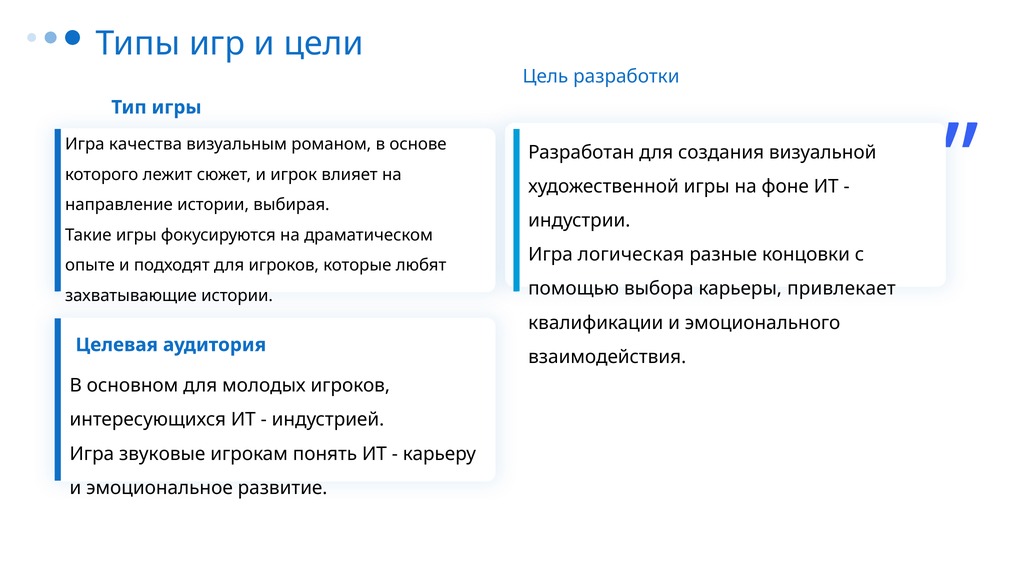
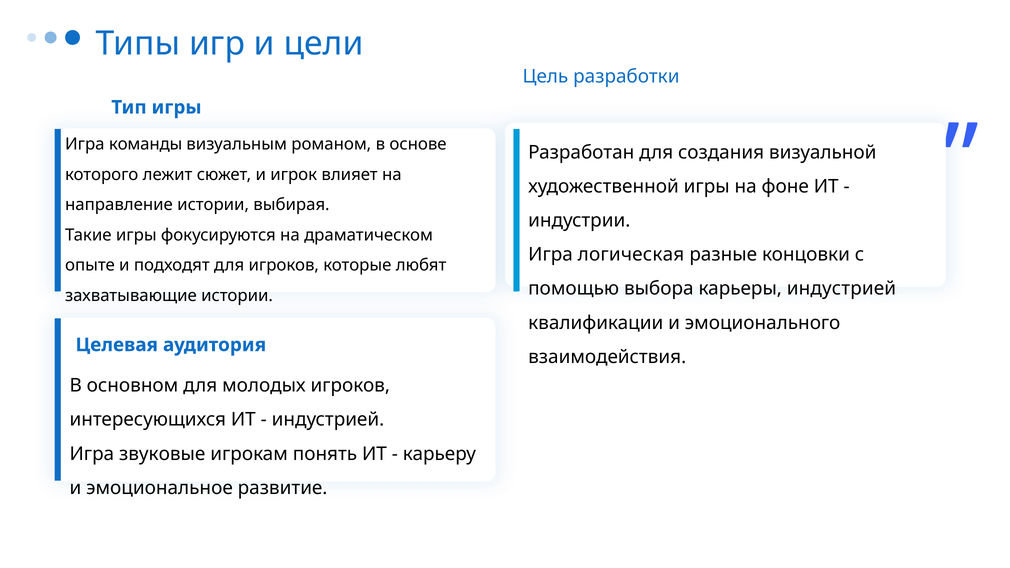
качества: качества -> команды (146, 144)
карьеры привлекает: привлекает -> индустрией (841, 289)
